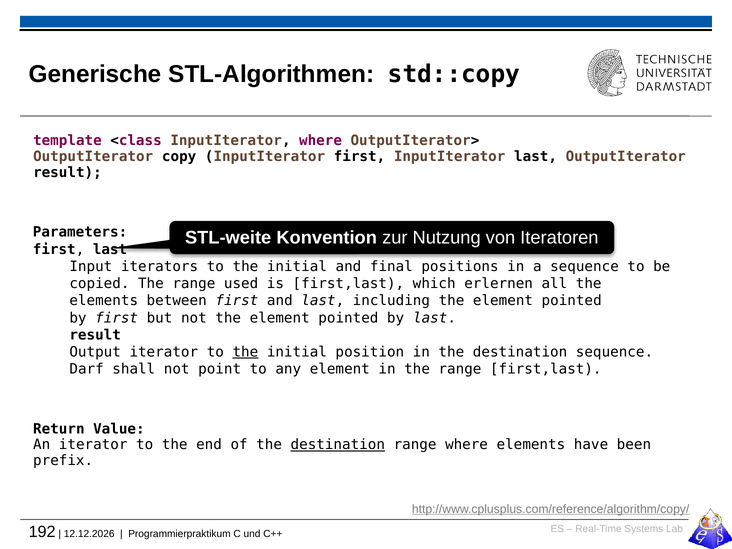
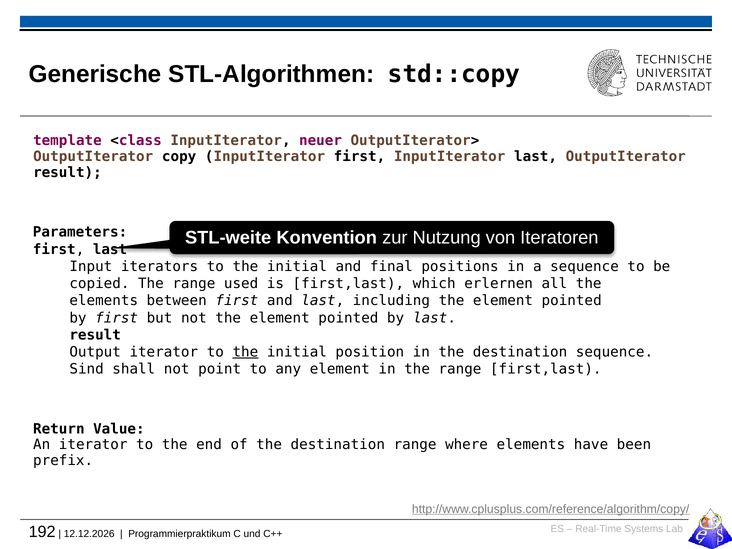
InputIterator where: where -> neuer (321, 141)
Darf: Darf -> Sind (87, 369)
destination underline: present -> none (338, 445)
